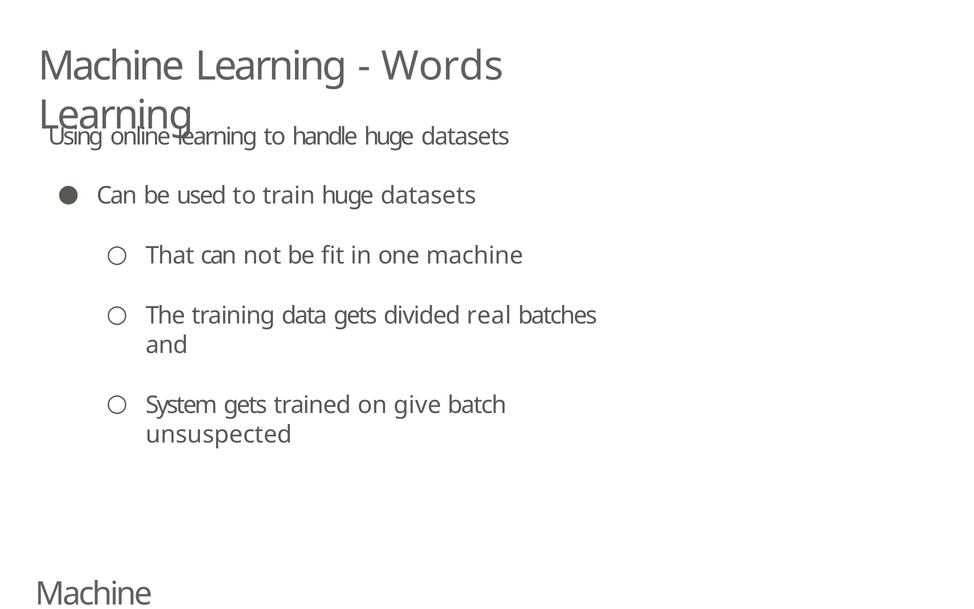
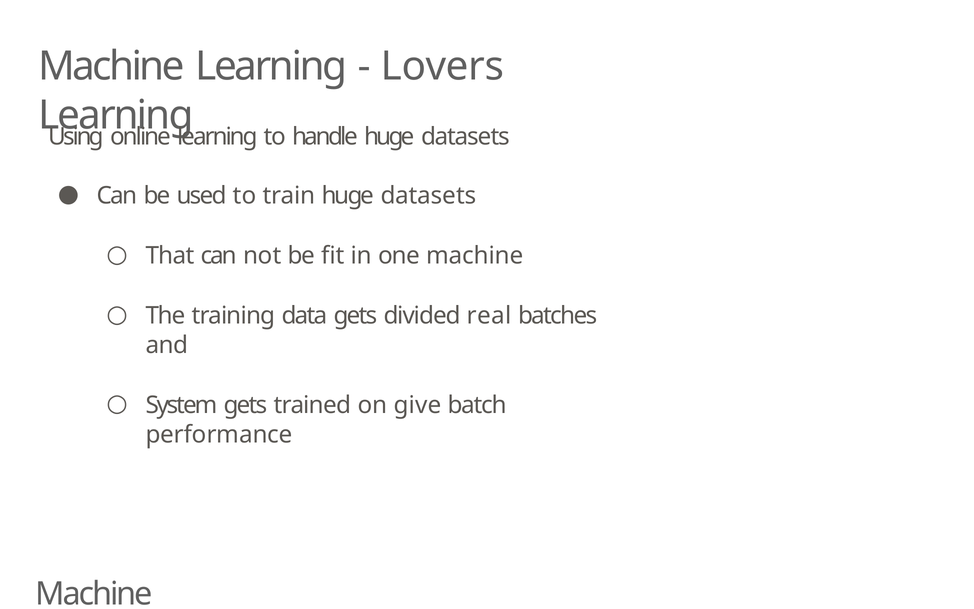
Words: Words -> Lovers (442, 66)
unsuspected: unsuspected -> performance (219, 434)
